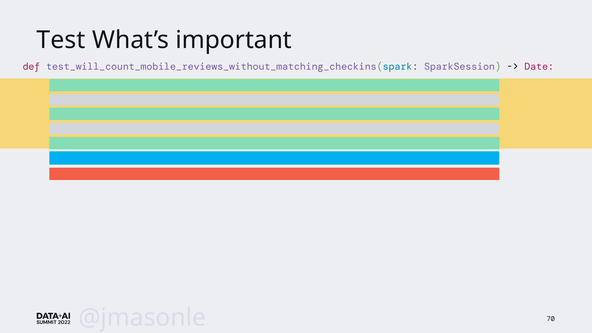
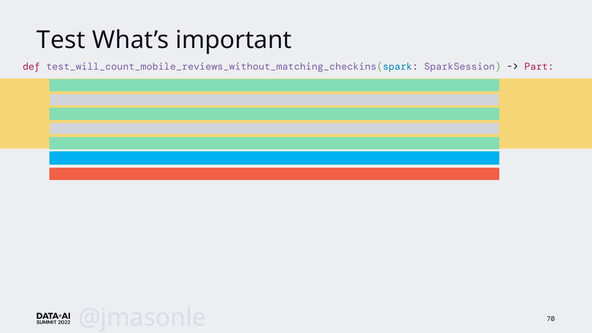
Date: Date -> Part (539, 67)
